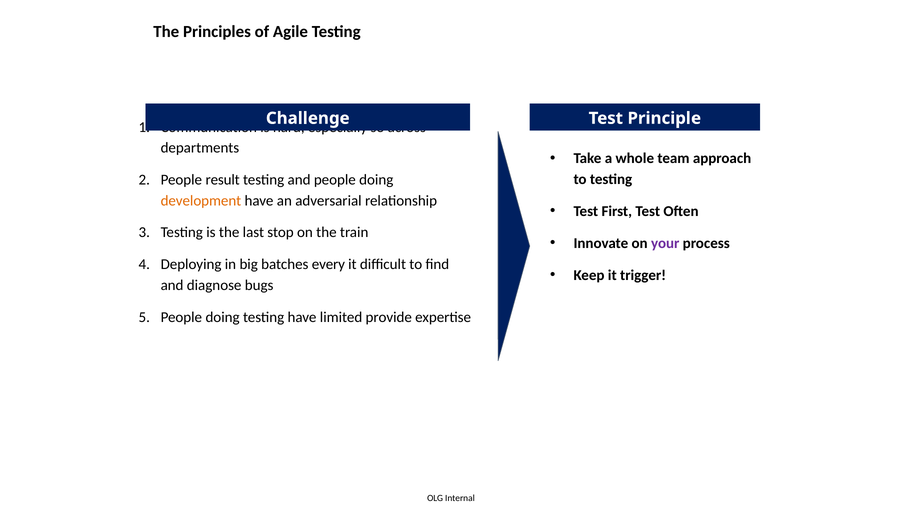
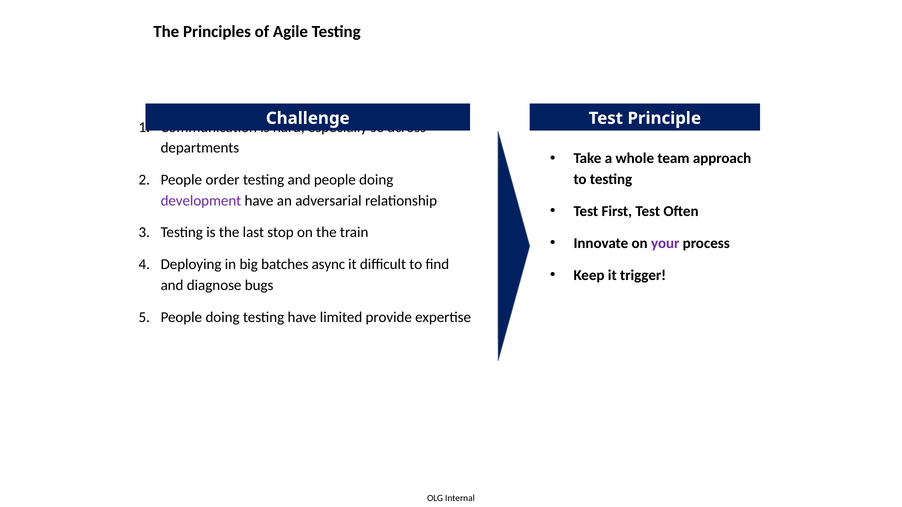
result: result -> order (223, 180)
development colour: orange -> purple (201, 201)
every: every -> async (328, 265)
